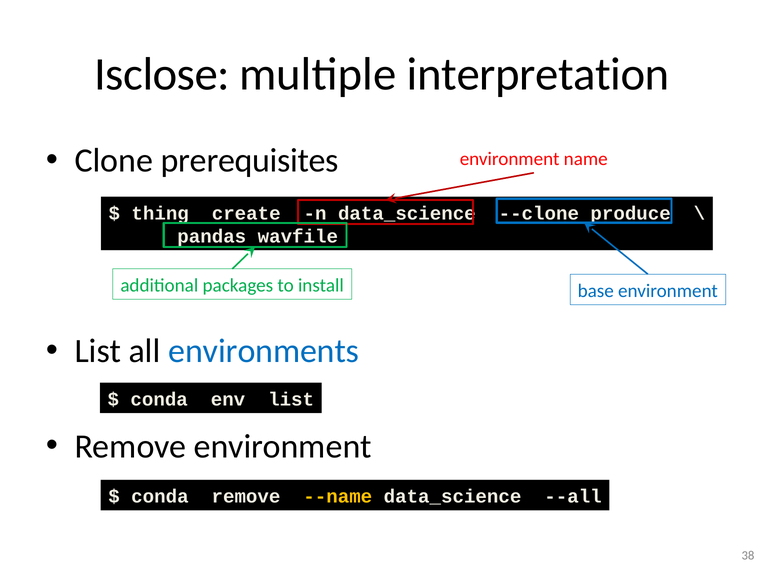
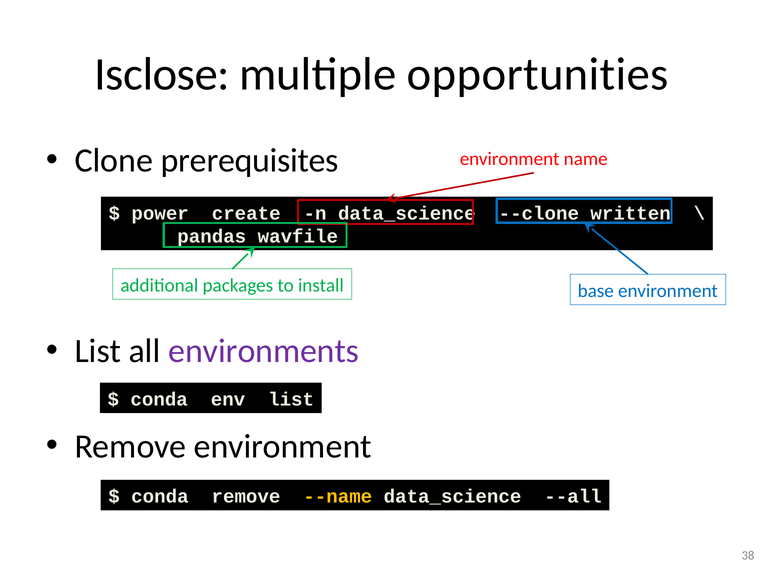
interpretation: interpretation -> opportunities (538, 74)
thing: thing -> power (160, 213)
produce: produce -> written (631, 213)
environments colour: blue -> purple (264, 351)
